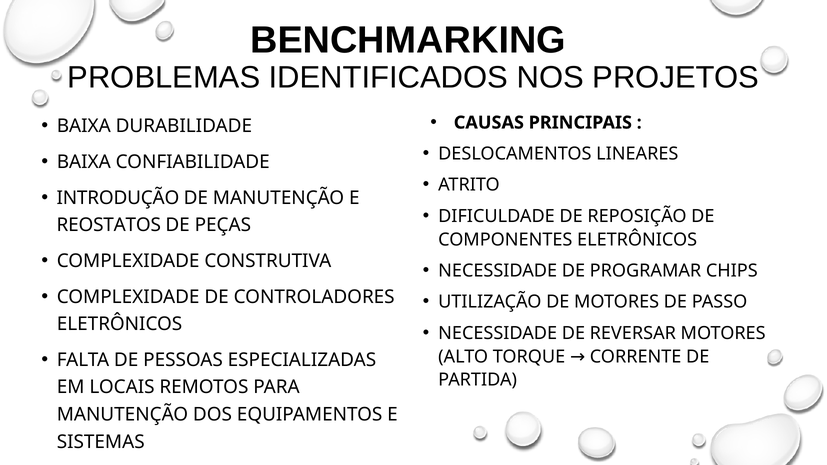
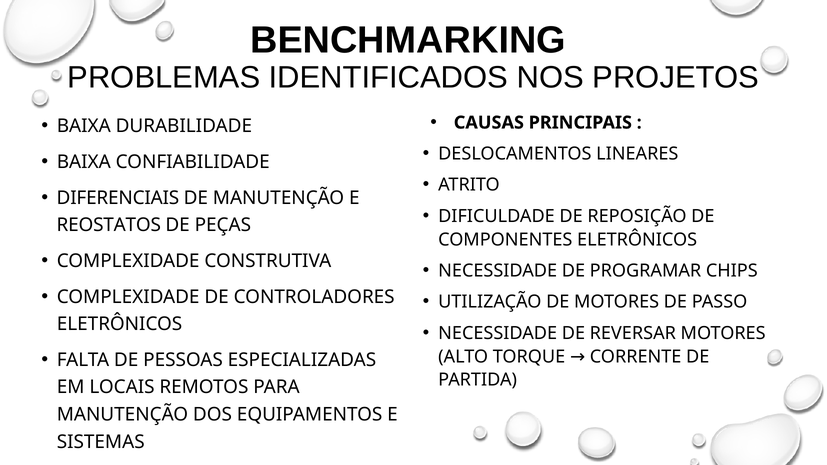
INTRODUÇÃO: INTRODUÇÃO -> DIFERENCIAIS (118, 198)
